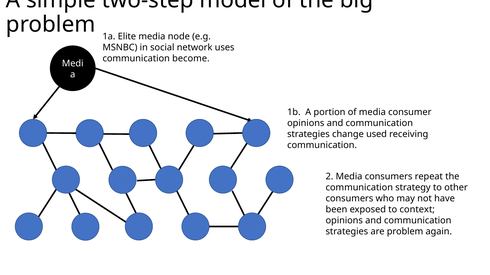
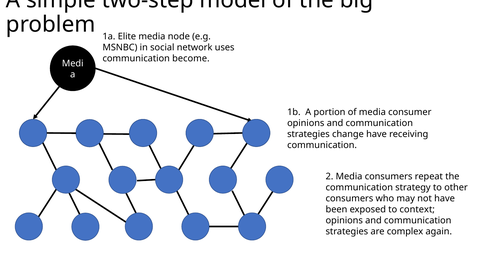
change used: used -> have (376, 134)
are problem: problem -> complex (405, 232)
